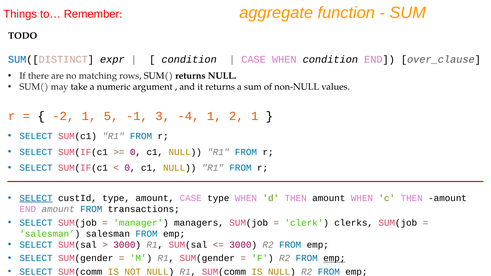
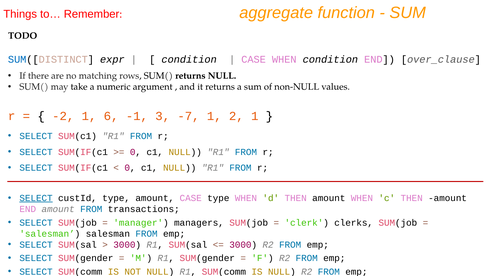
5: 5 -> 6 (111, 116)
-4: -4 -> -7 (188, 116)
emp underline: present -> none (334, 258)
